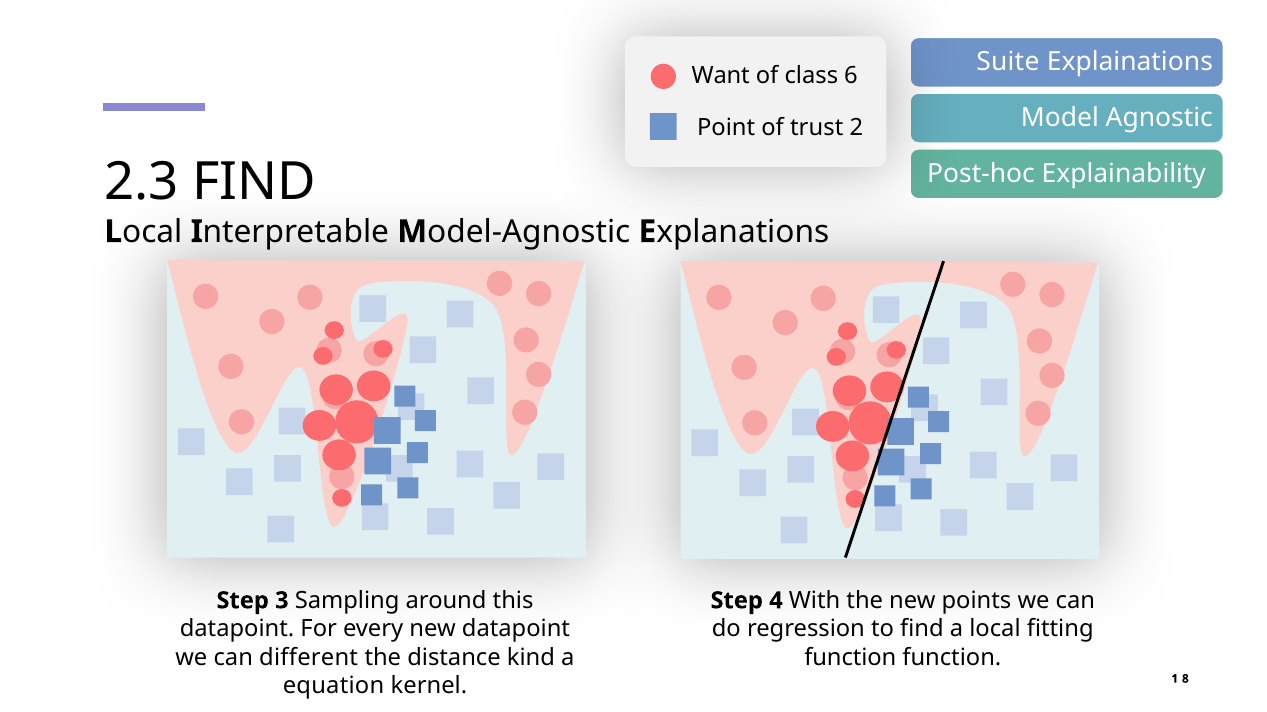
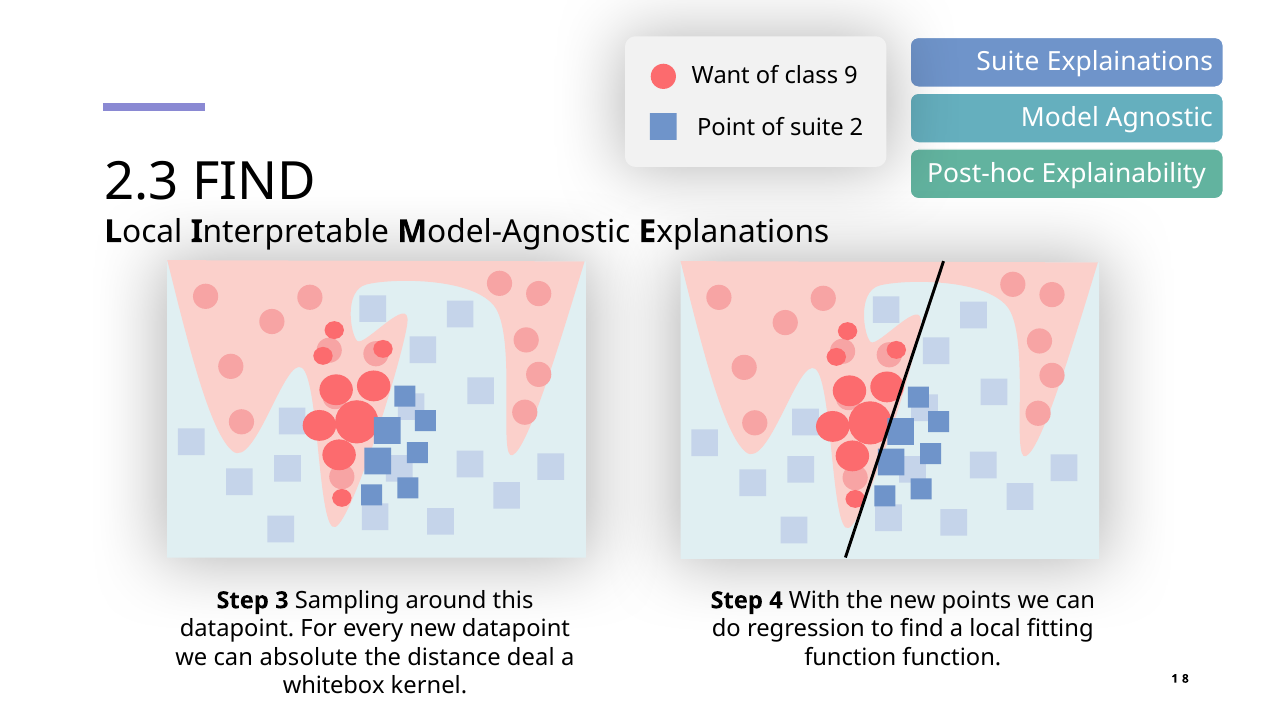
6: 6 -> 9 (851, 76)
of trust: trust -> suite (817, 128)
different: different -> absolute (309, 658)
kind: kind -> deal (531, 658)
equation: equation -> whitebox (334, 687)
